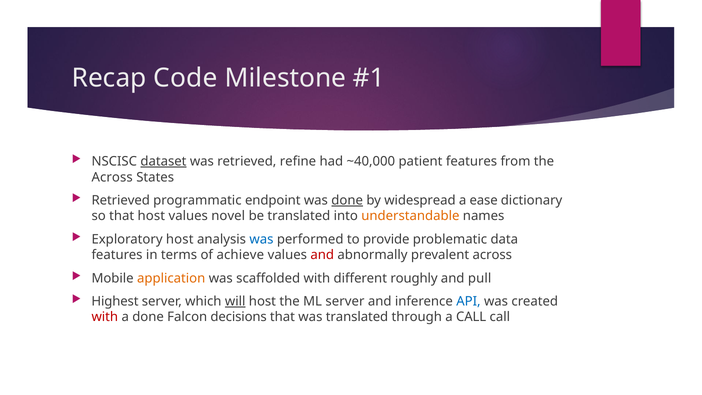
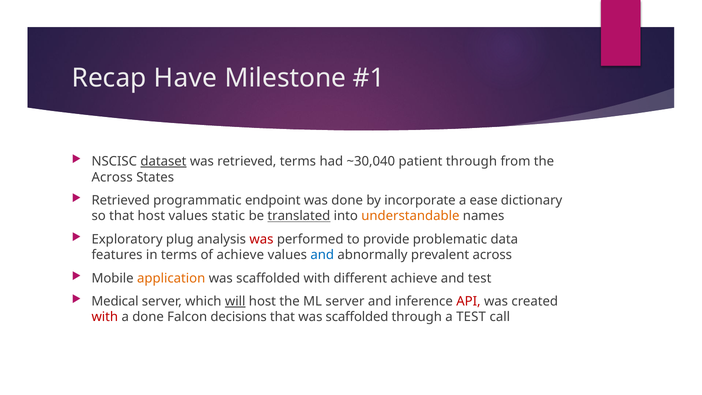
Code: Code -> Have (185, 78)
retrieved refine: refine -> terms (298, 161)
~40,000: ~40,000 -> ~30,040 (371, 161)
patient features: features -> through (471, 161)
done underline: present -> none (347, 200)
widespread: widespread -> incorporate (420, 200)
novel: novel -> static (228, 216)
translated underline: none -> present (299, 216)
Exploratory host: host -> plug (180, 239)
was colour: blue -> red (261, 239)
and colour: red -> blue (322, 255)
different roughly: roughly -> achieve (414, 278)
and pull: pull -> test (480, 278)
Highest: Highest -> Medical (115, 301)
API colour: blue -> red (468, 301)
that was translated: translated -> scaffolded (357, 317)
a CALL: CALL -> TEST (471, 317)
